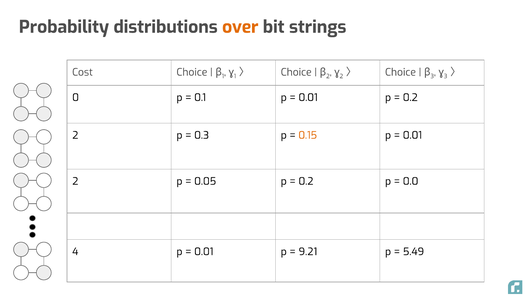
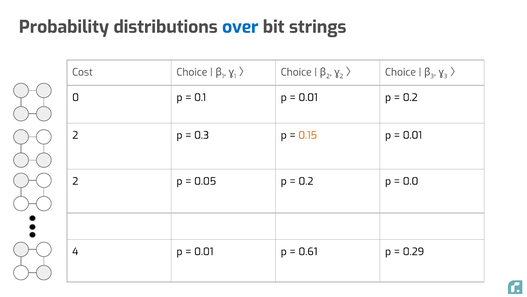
over colour: orange -> blue (240, 27)
9.21: 9.21 -> 0.61 (308, 251)
5.49: 5.49 -> 0.29 (413, 251)
